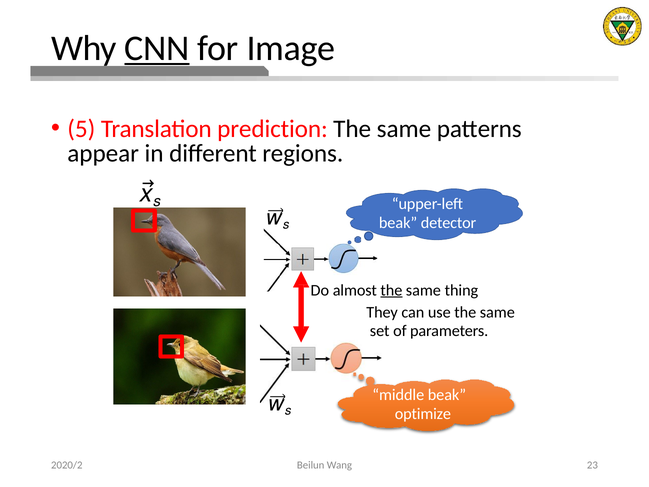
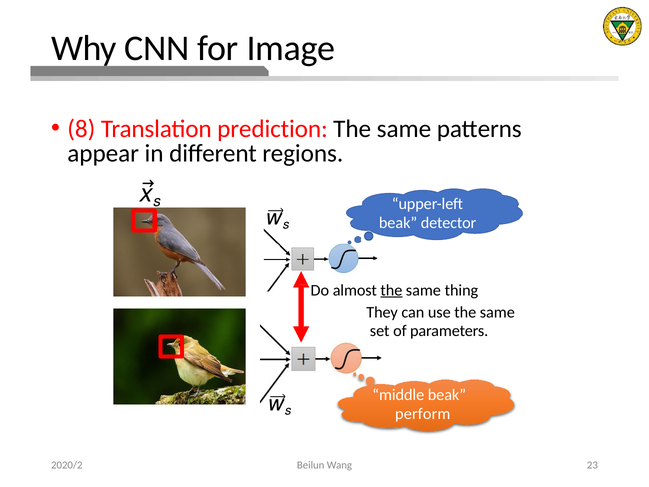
CNN underline: present -> none (157, 48)
5: 5 -> 8 (81, 129)
optimize: optimize -> perform (423, 414)
